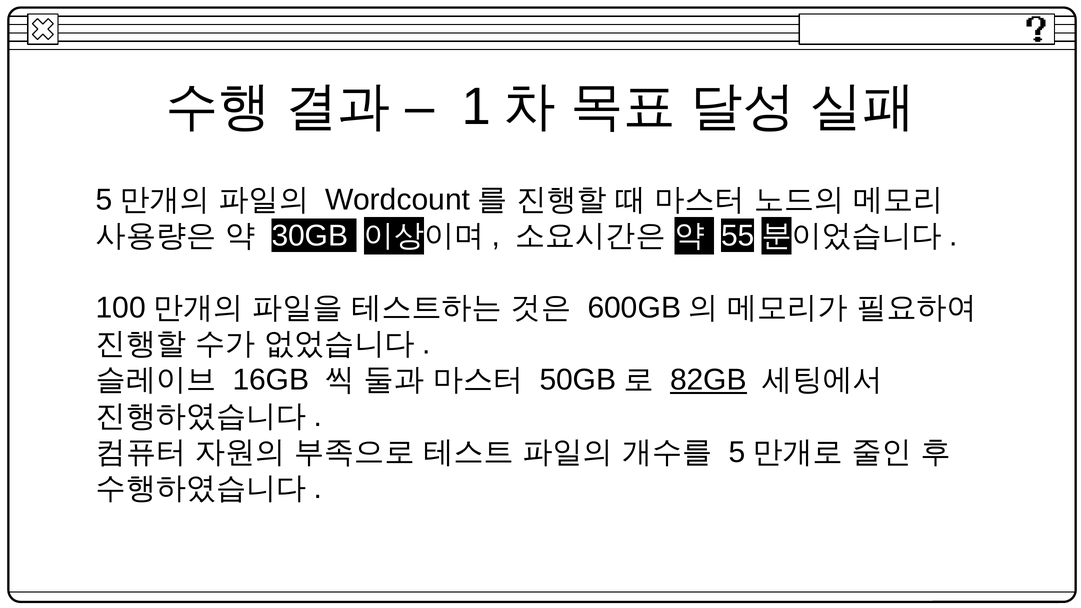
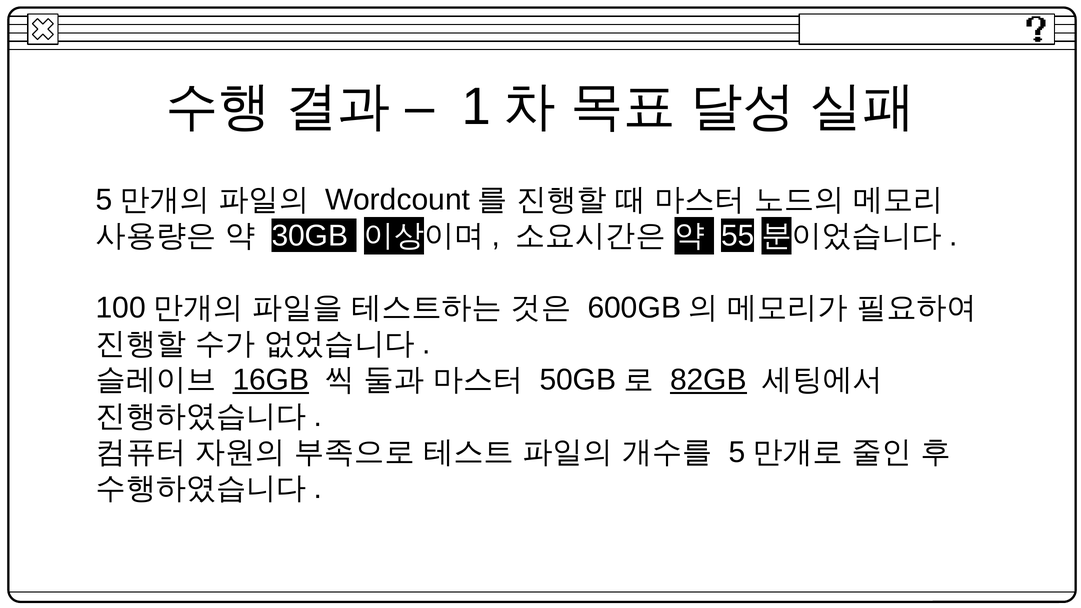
16GB underline: none -> present (271, 380)
